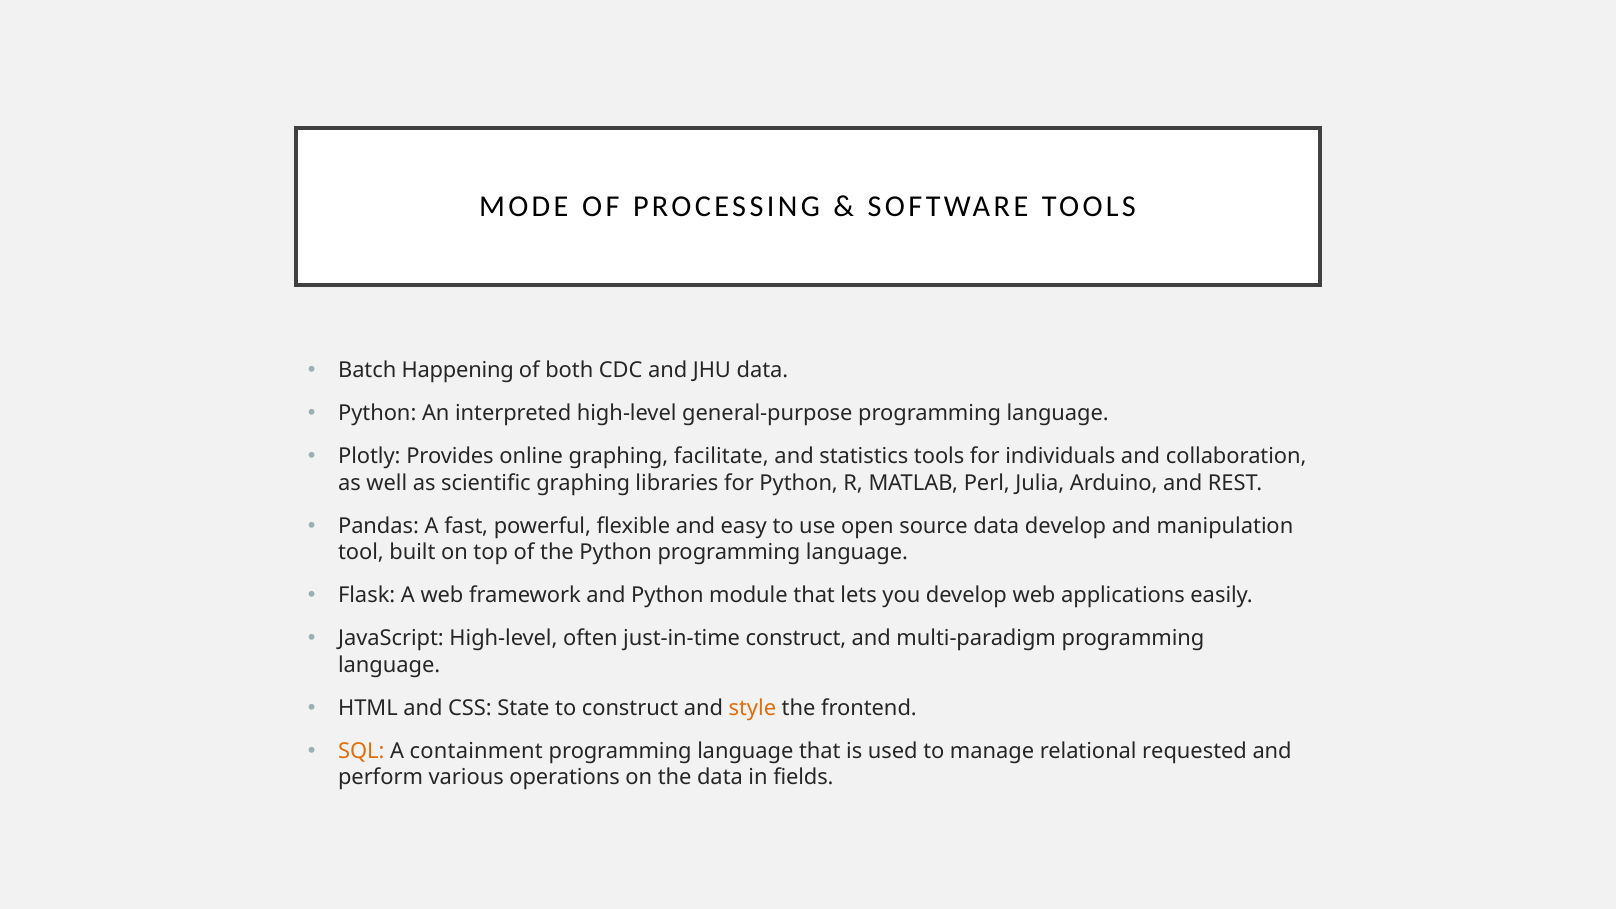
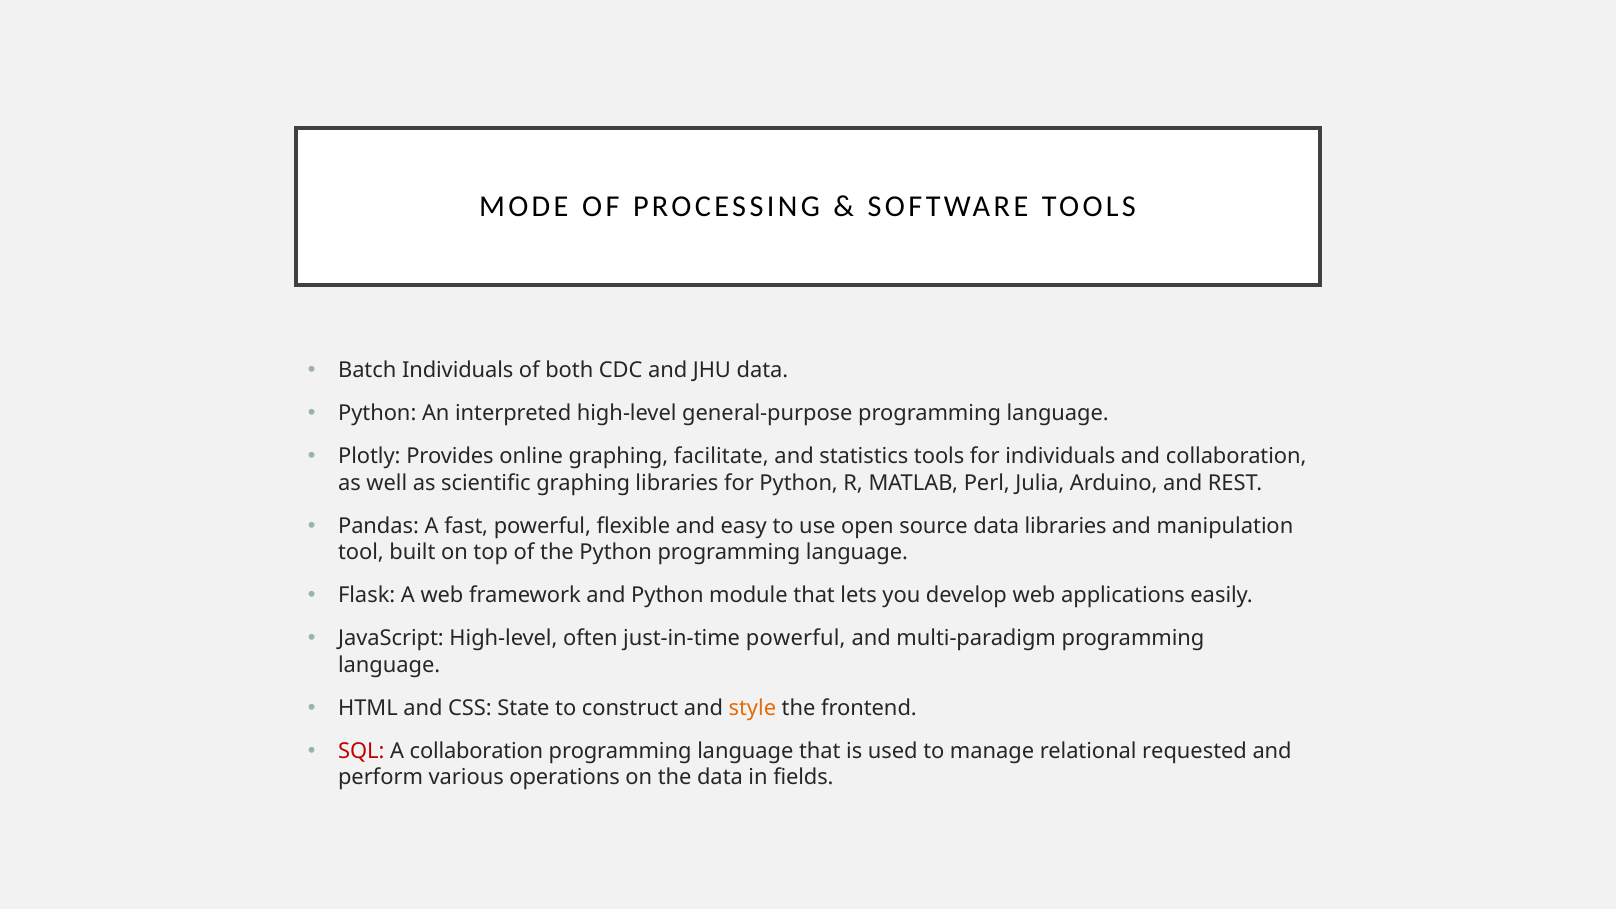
Batch Happening: Happening -> Individuals (458, 370)
data develop: develop -> libraries (1066, 526)
just-in-time construct: construct -> powerful (796, 639)
SQL colour: orange -> red (361, 751)
A containment: containment -> collaboration (476, 751)
